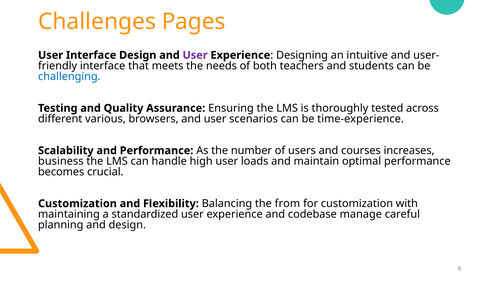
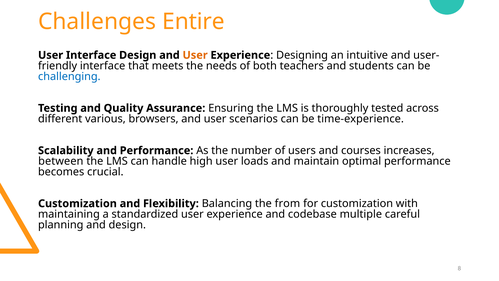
Pages: Pages -> Entire (193, 22)
User colour: purple -> orange (195, 55)
business: business -> between (61, 161)
manage: manage -> multiple (361, 214)
